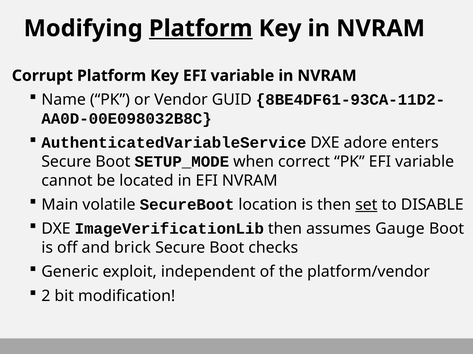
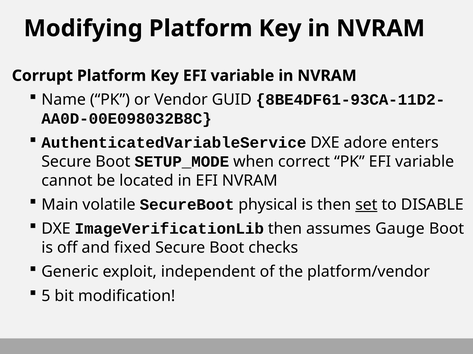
Platform underline: present -> none (201, 28)
location: location -> physical (268, 205)
brick: brick -> fixed (132, 248)
2: 2 -> 5 (46, 297)
